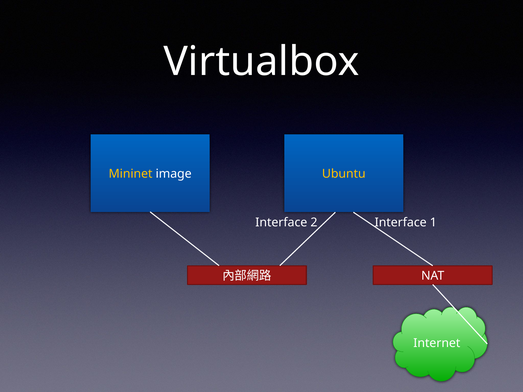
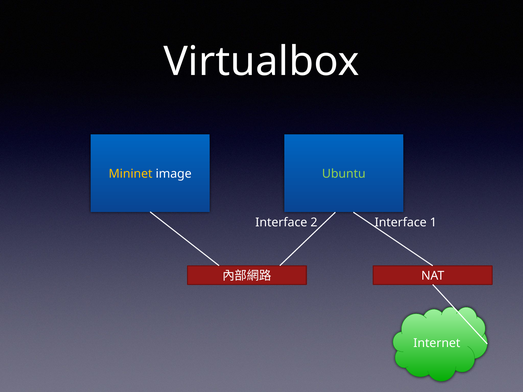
Ubuntu colour: yellow -> light green (344, 174)
